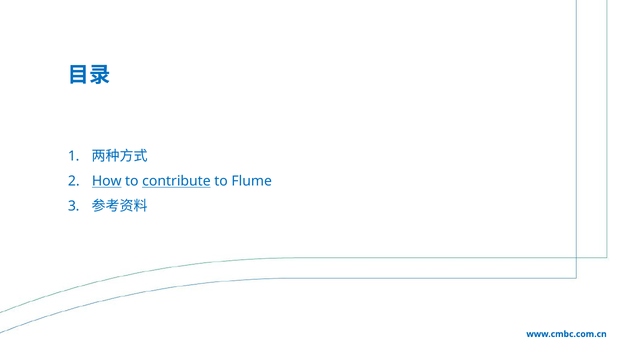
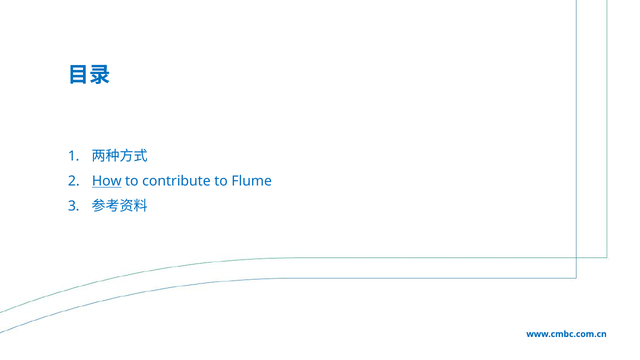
contribute underline: present -> none (176, 181)
